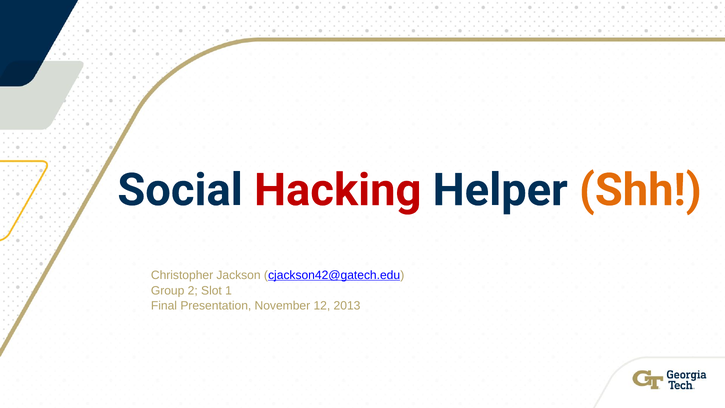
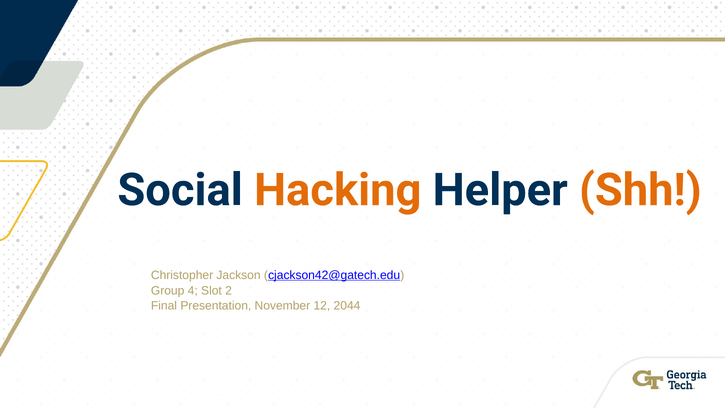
Hacking colour: red -> orange (338, 190)
2: 2 -> 4 (193, 290)
1: 1 -> 2 (229, 290)
2013: 2013 -> 2044 (347, 306)
